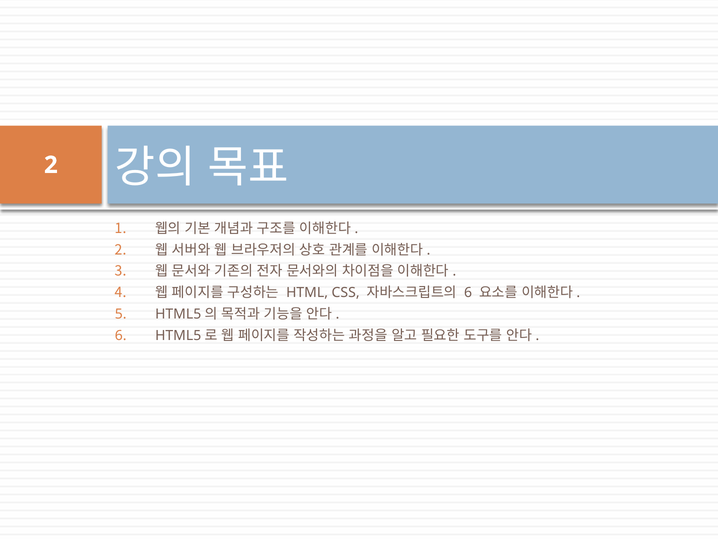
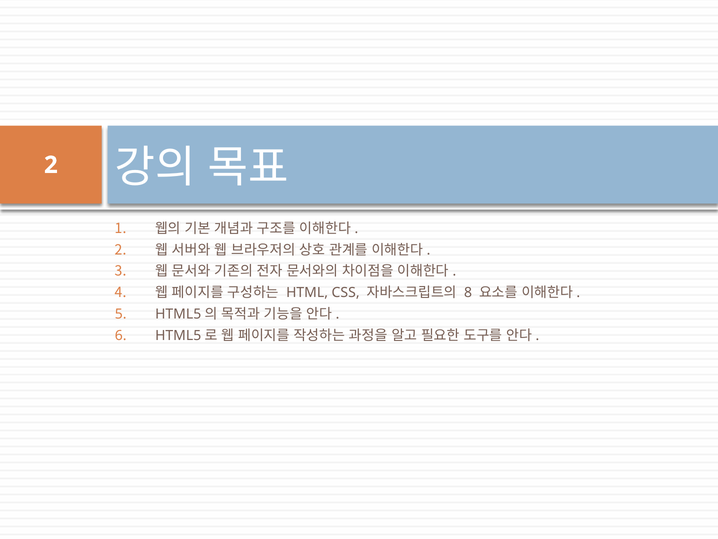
6: 6 -> 8 (468, 292)
